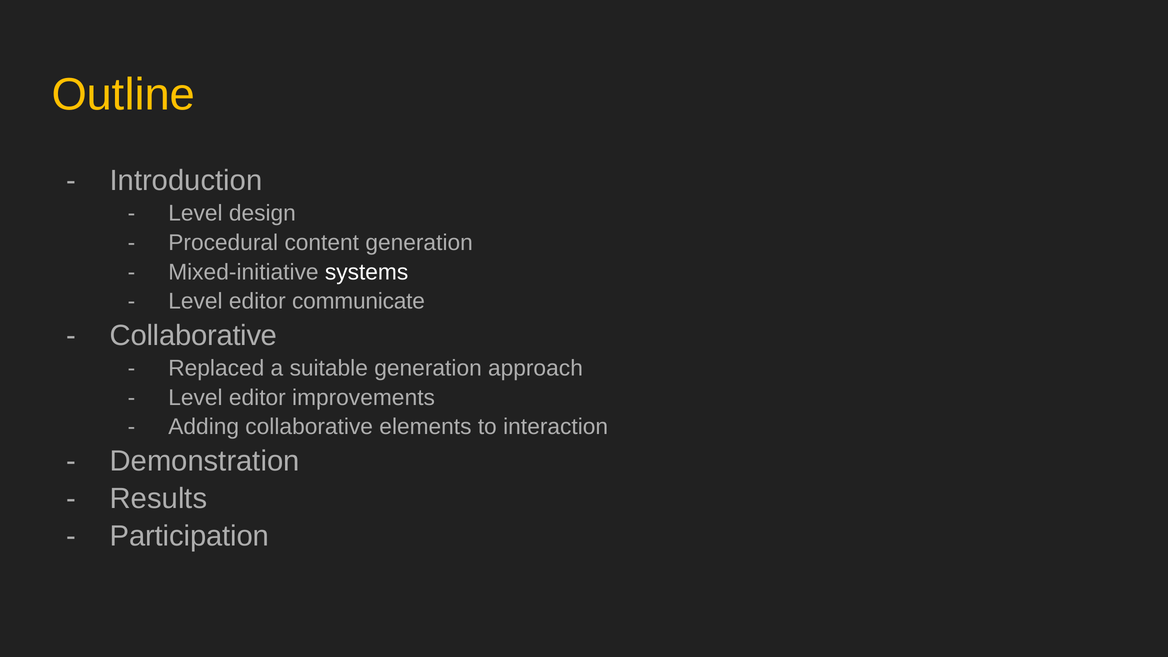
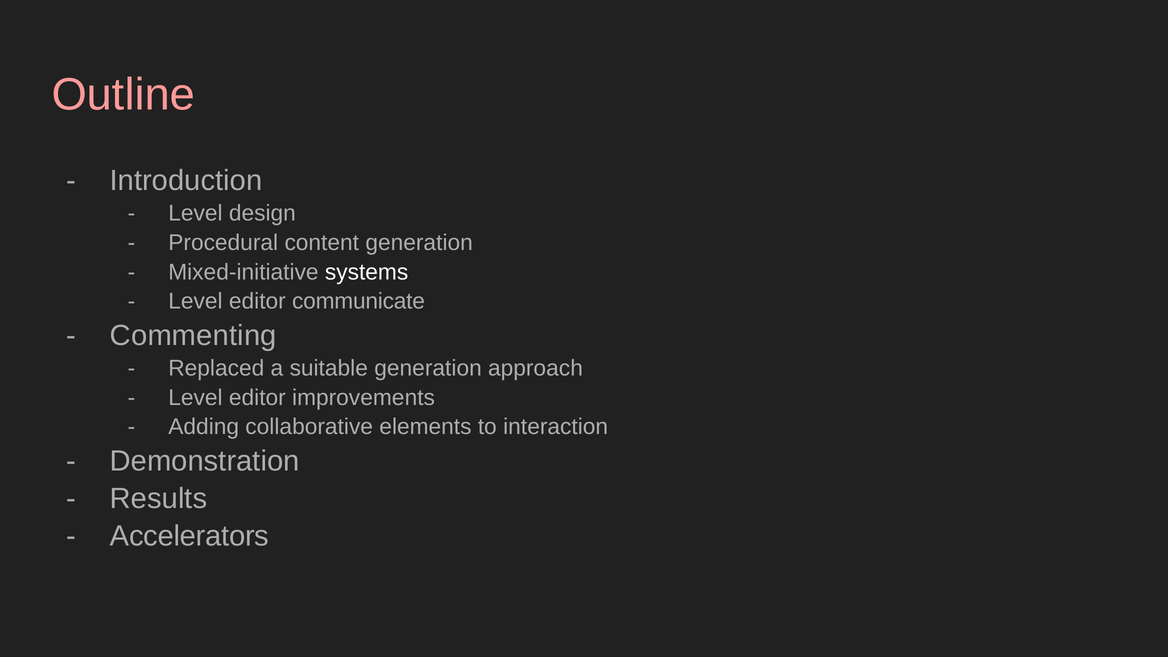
Outline colour: yellow -> pink (123, 95)
Collaborative: Collaborative -> Commenting (193, 336)
Participation: Participation -> Accelerators (189, 536)
